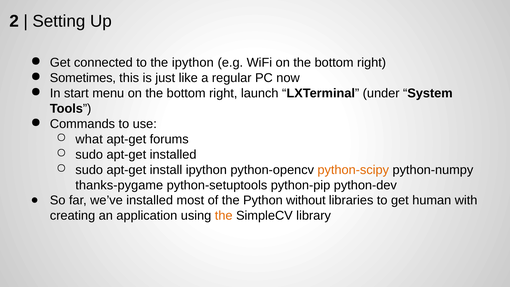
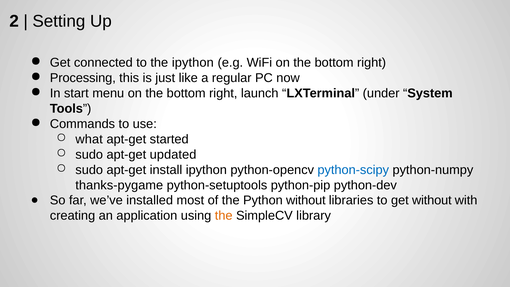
Sometimes: Sometimes -> Processing (83, 78)
forums: forums -> started (169, 139)
apt-get installed: installed -> updated (173, 154)
python-scipy colour: orange -> blue (353, 170)
get human: human -> without (432, 200)
